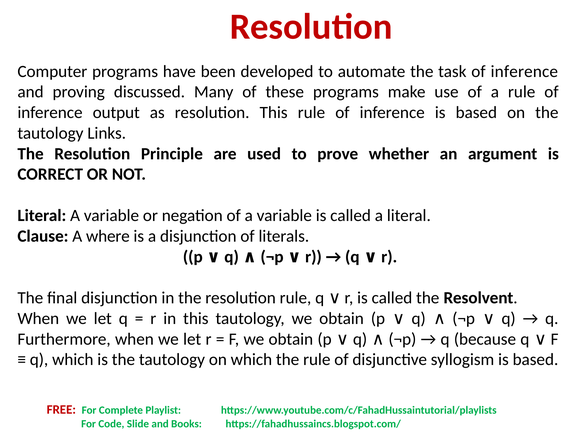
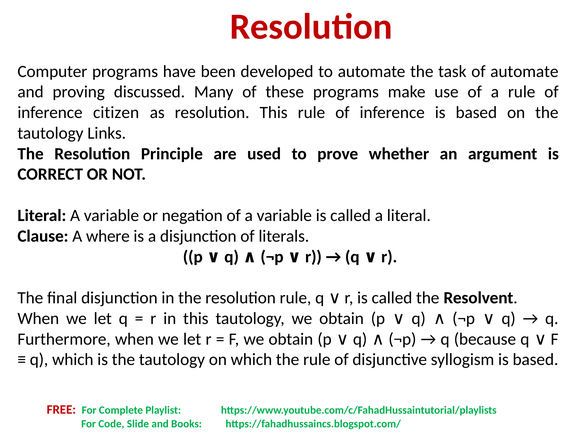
task of inference: inference -> automate (524, 71)
output: output -> citizen (116, 113)
